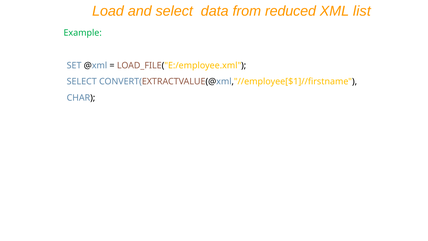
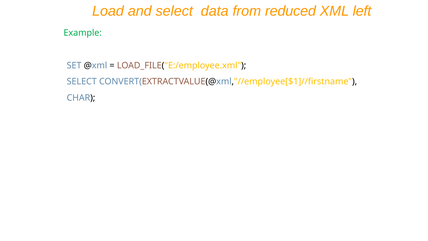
list: list -> left (362, 11)
